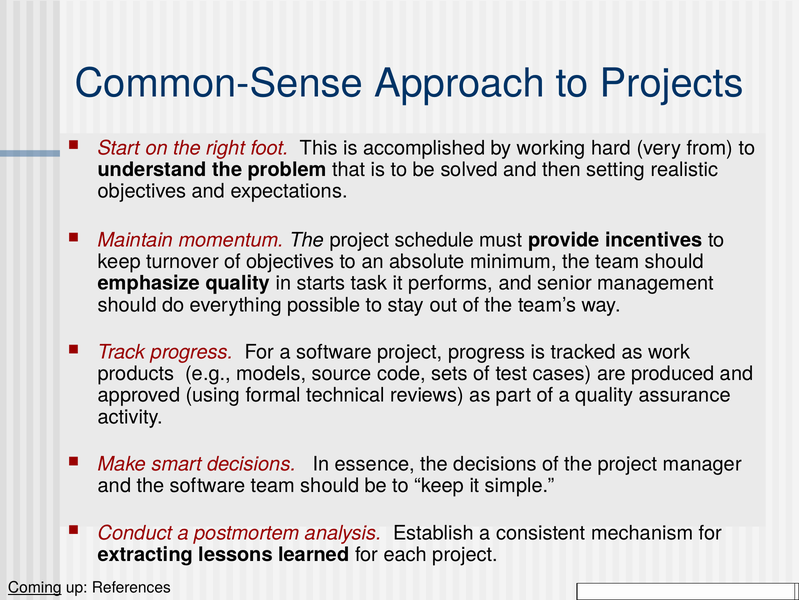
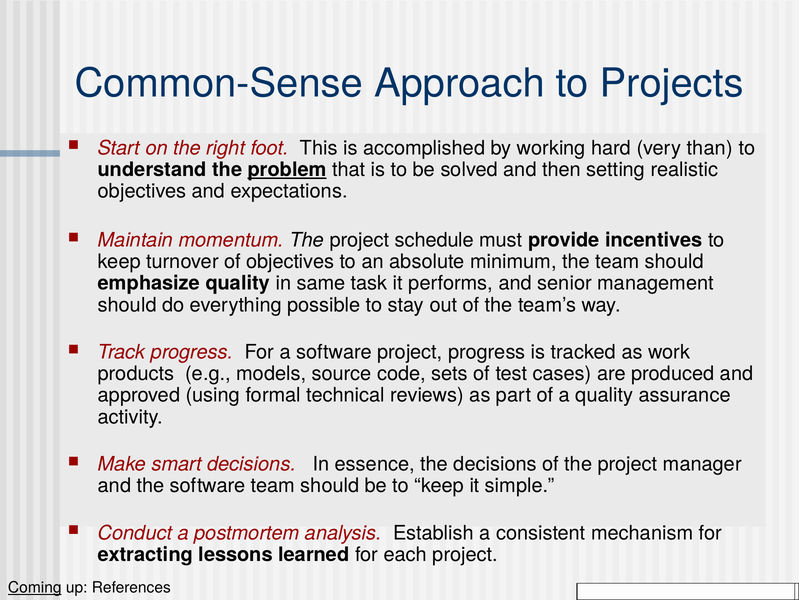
from: from -> than (710, 148)
problem underline: none -> present (287, 169)
starts: starts -> same (321, 283)
